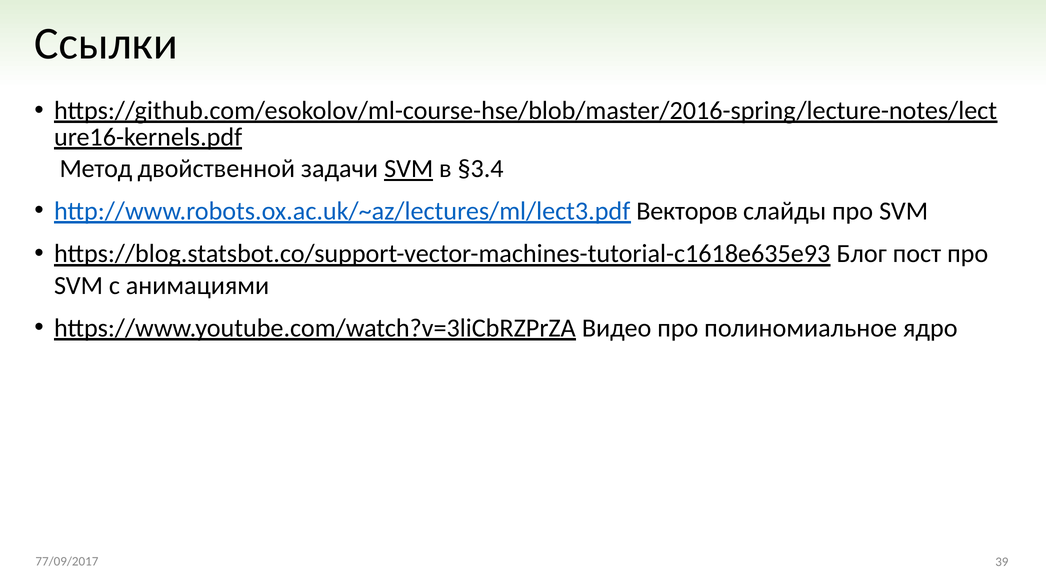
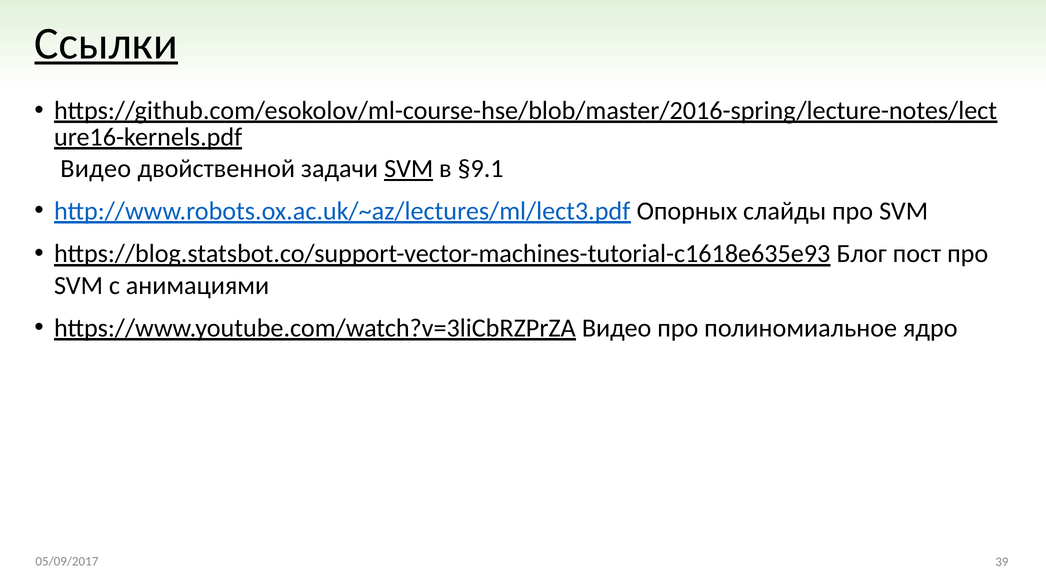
Ссылки underline: none -> present (106, 43)
Метод: Метод -> Видео (96, 169)
§3.4: §3.4 -> §9.1 (481, 169)
Векторов: Векторов -> Опорных (687, 211)
77/09/2017: 77/09/2017 -> 05/09/2017 (67, 562)
